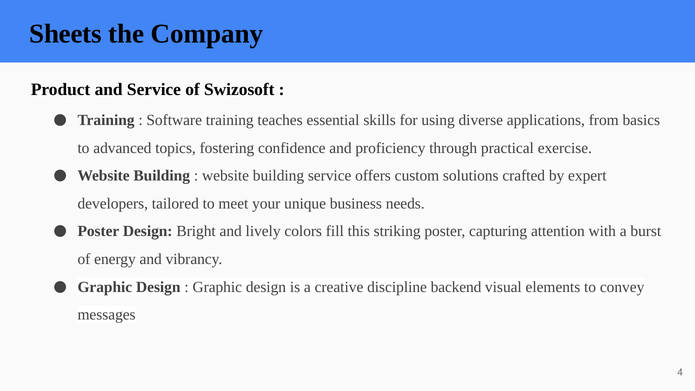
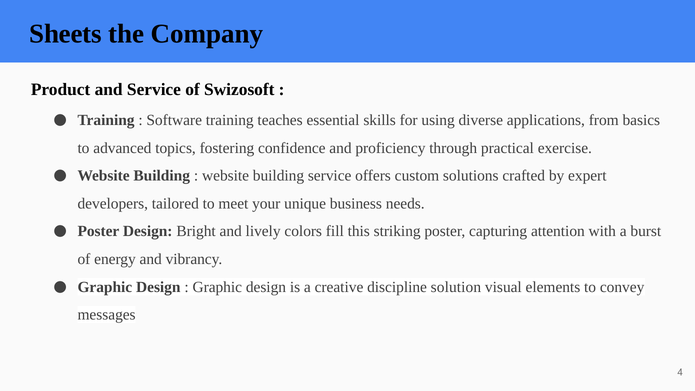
backend: backend -> solution (456, 287)
